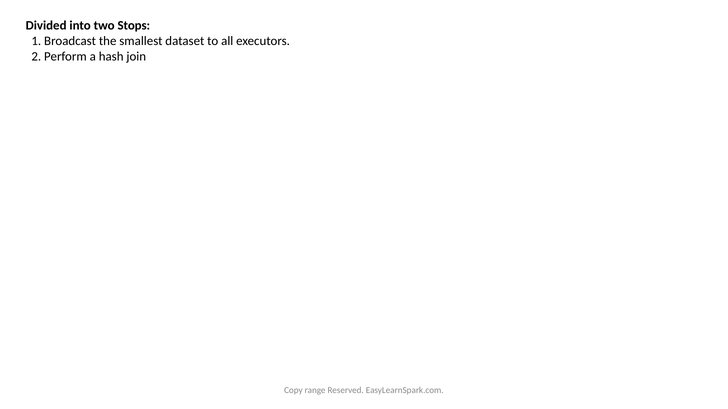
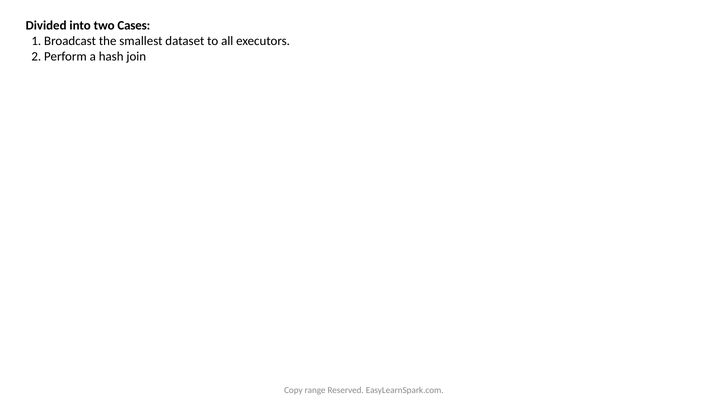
Stops: Stops -> Cases (134, 25)
